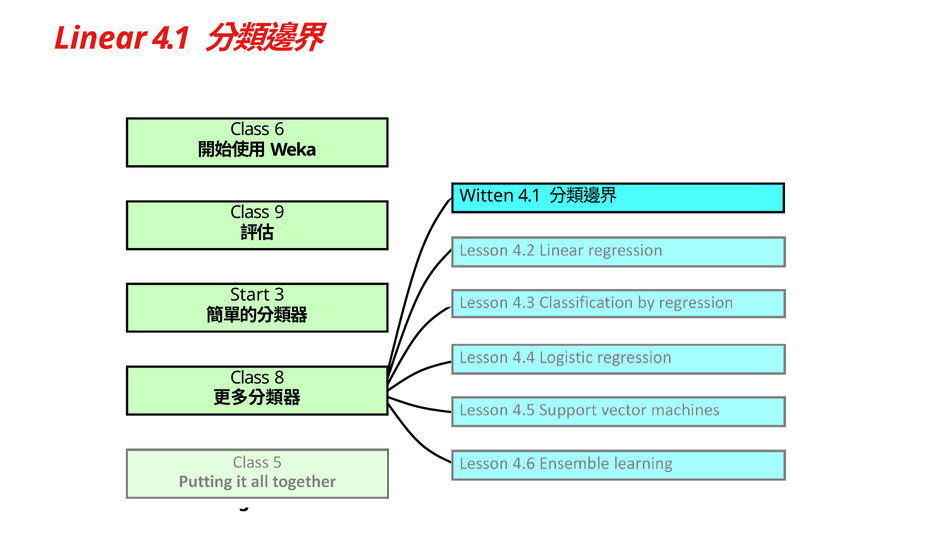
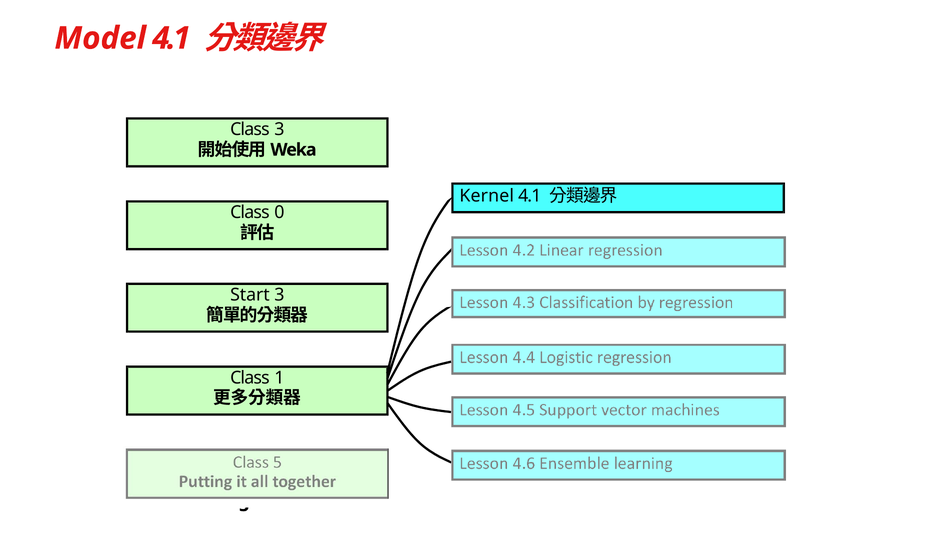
Linear: Linear -> Model (100, 38)
Class 6: 6 -> 3 (279, 129)
Witten: Witten -> Kernel (487, 196)
9: 9 -> 0 (279, 212)
8: 8 -> 1 (279, 378)
